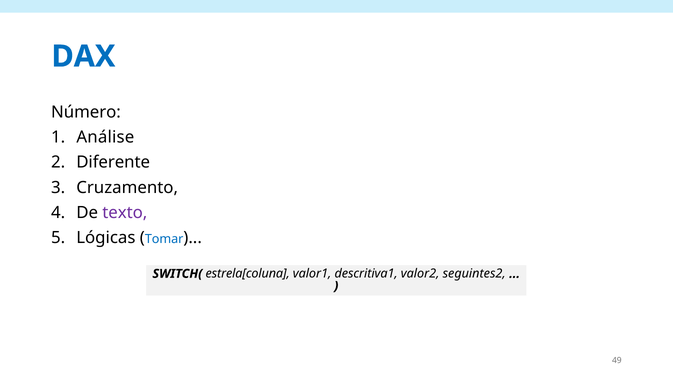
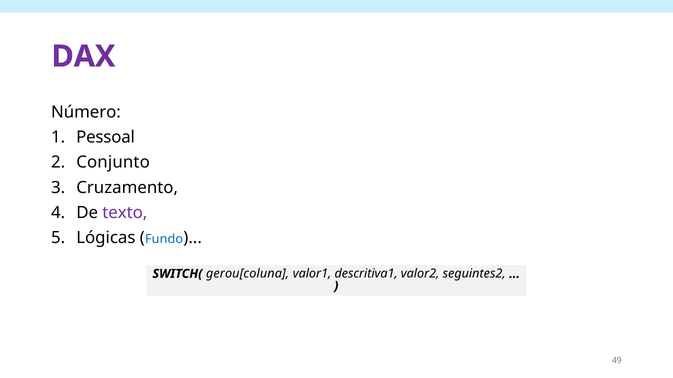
DAX colour: blue -> purple (83, 57)
Análise: Análise -> Pessoal (106, 137)
Diferente: Diferente -> Conjunto (113, 163)
Tomar: Tomar -> Fundo (164, 240)
estrela[coluna: estrela[coluna -> gerou[coluna (248, 274)
